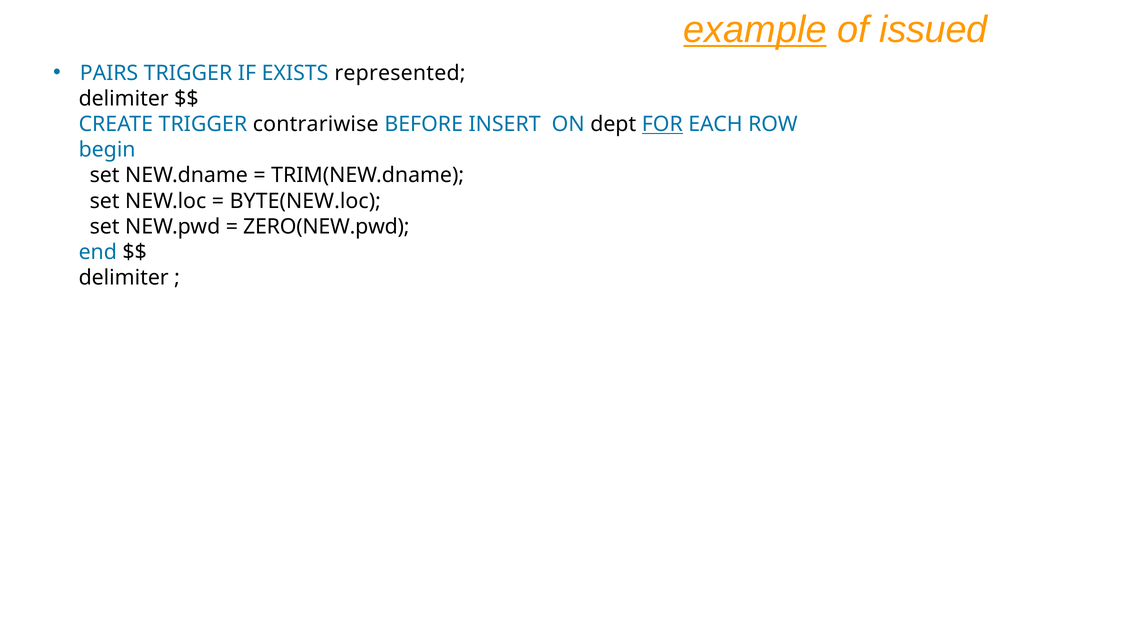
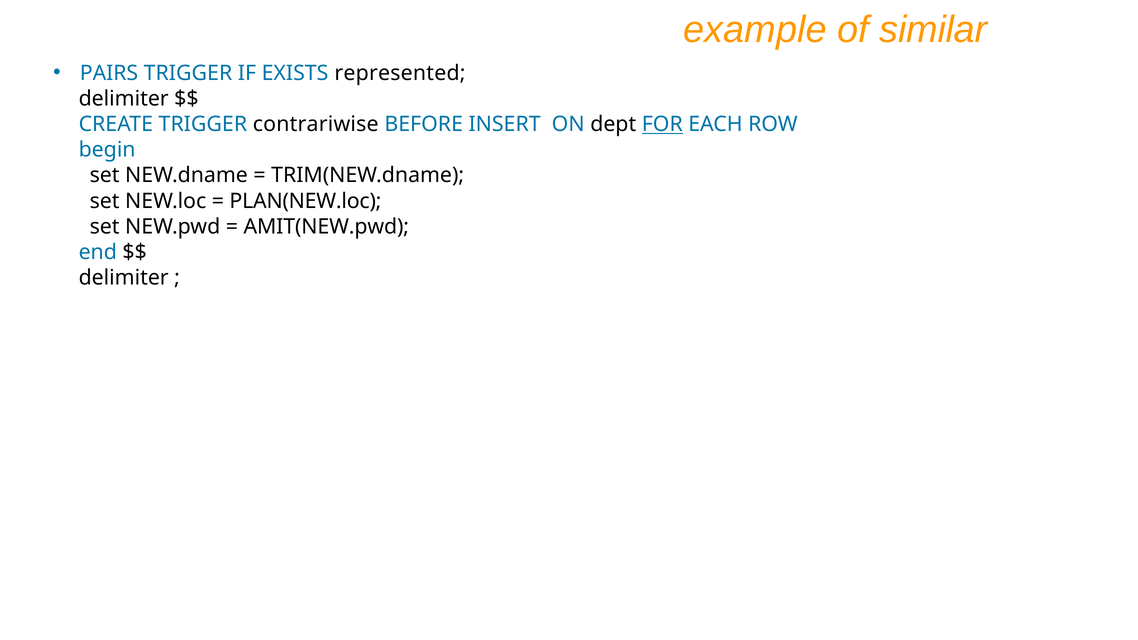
example underline: present -> none (755, 30)
issued: issued -> similar (933, 30)
BYTE(NEW.loc: BYTE(NEW.loc -> PLAN(NEW.loc (305, 201)
ZERO(NEW.pwd: ZERO(NEW.pwd -> AMIT(NEW.pwd (326, 227)
